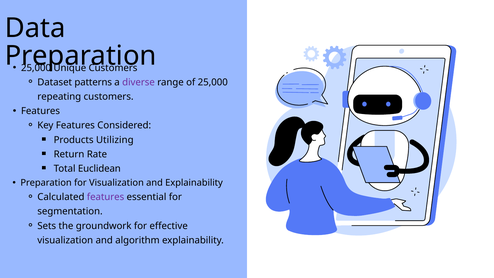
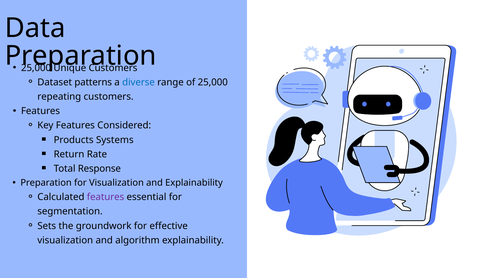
diverse colour: purple -> blue (138, 82)
Utilizing: Utilizing -> Systems (115, 140)
Euclidean: Euclidean -> Response (99, 169)
